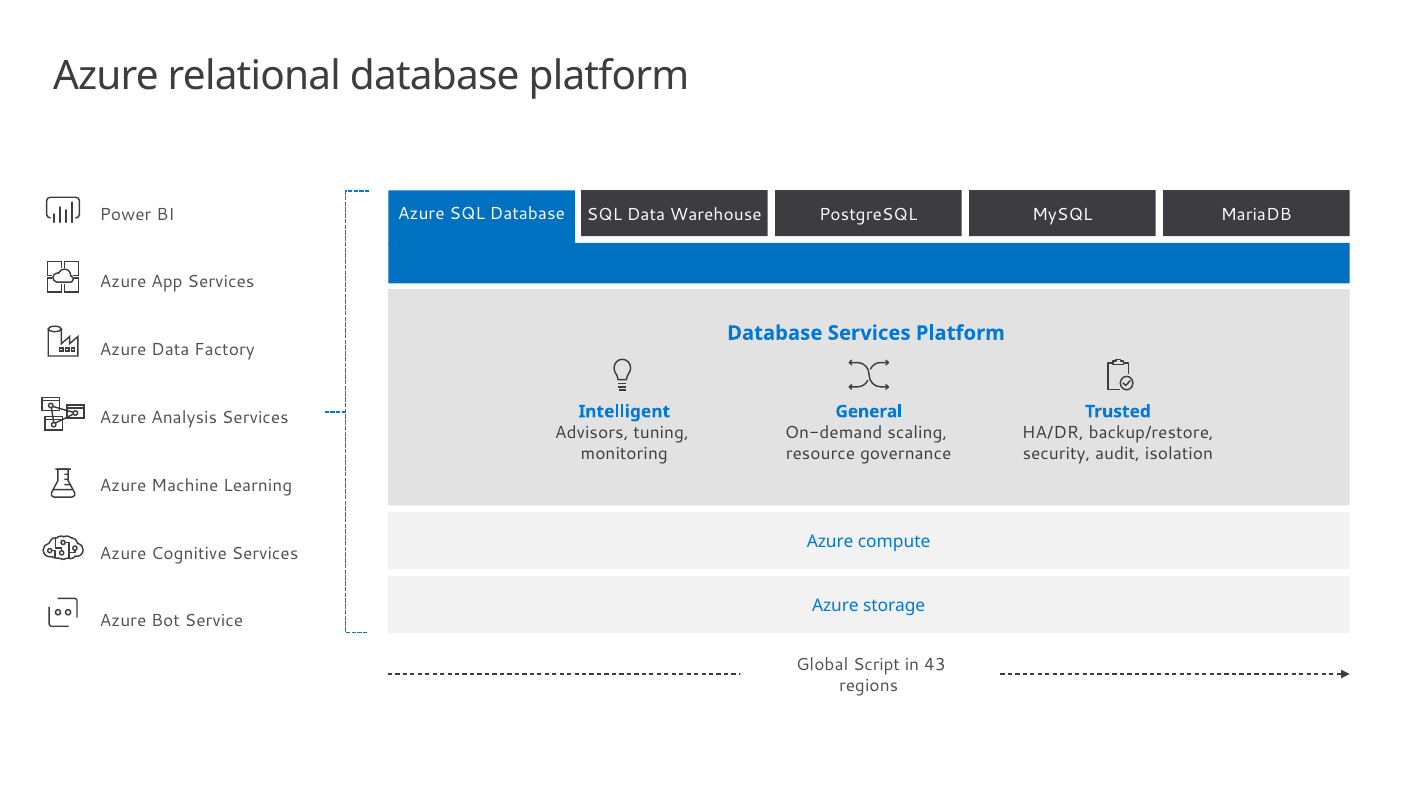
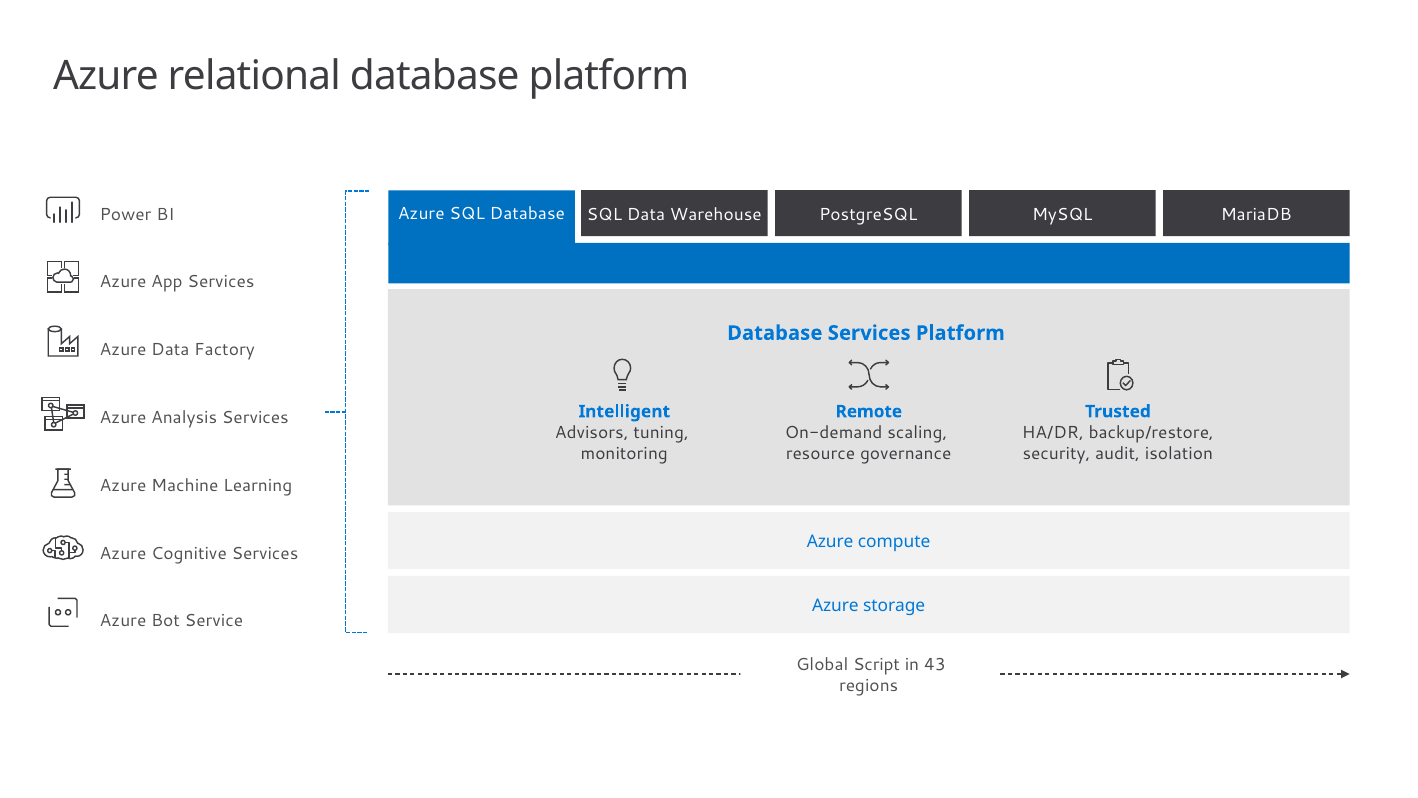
General: General -> Remote (869, 411)
